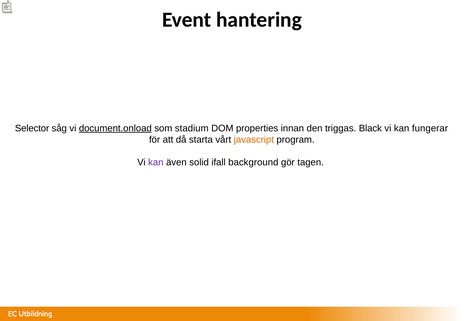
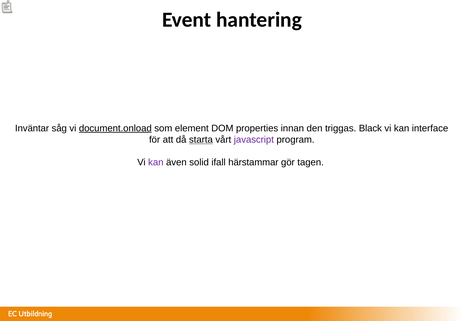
Selector: Selector -> Inväntar (32, 128)
stadium: stadium -> element (192, 128)
fungerar: fungerar -> interface (430, 128)
starta underline: none -> present (201, 140)
javascript colour: orange -> purple (254, 140)
background: background -> härstammar (253, 163)
